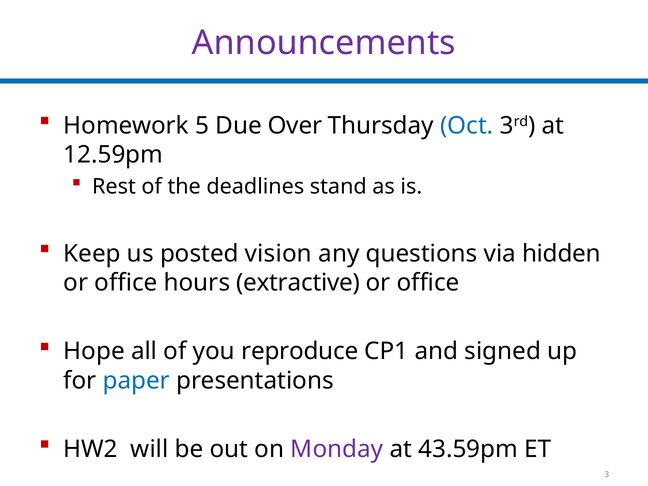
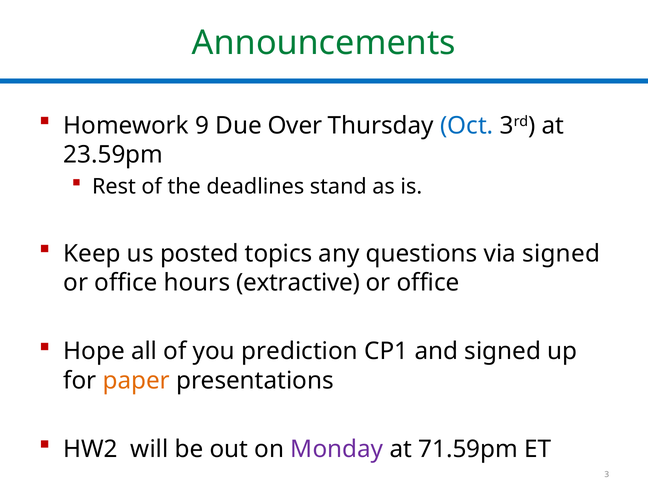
Announcements colour: purple -> green (324, 43)
5: 5 -> 9 (202, 126)
12.59pm: 12.59pm -> 23.59pm (113, 155)
vision: vision -> topics (279, 254)
via hidden: hidden -> signed (561, 254)
reproduce: reproduce -> prediction (300, 351)
paper colour: blue -> orange (136, 381)
43.59pm: 43.59pm -> 71.59pm (468, 449)
